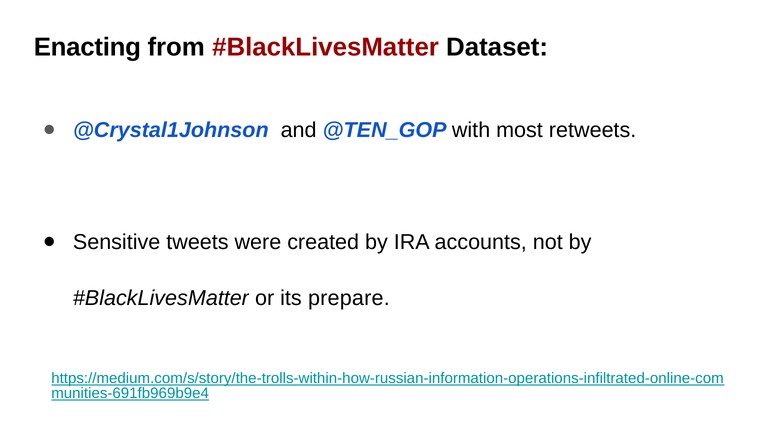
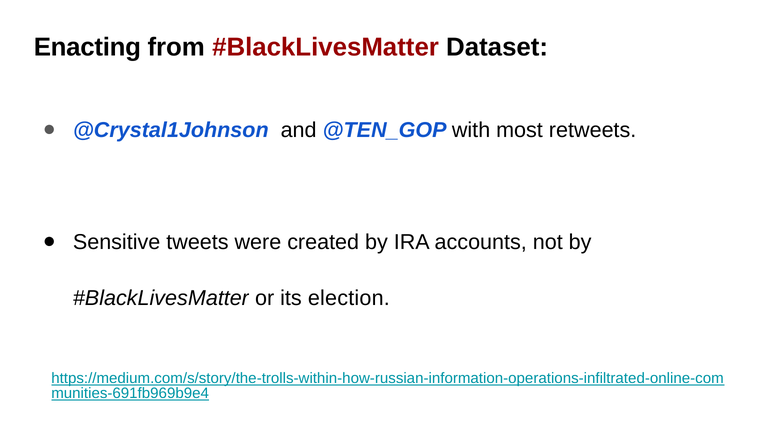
prepare: prepare -> election (349, 298)
